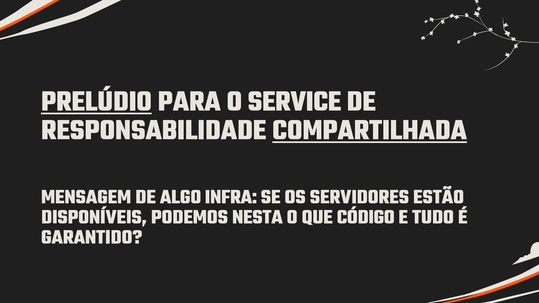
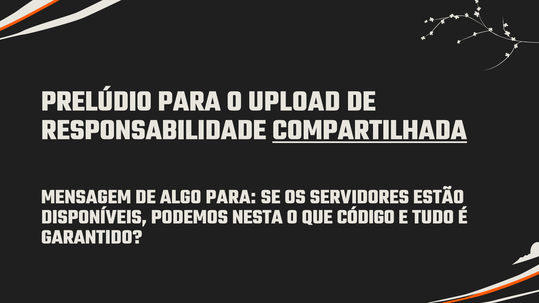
PRELÚDIO underline: present -> none (96, 101)
SERVICE: SERVICE -> UPLOAD (294, 101)
ALGO INFRA: INFRA -> PARA (231, 197)
